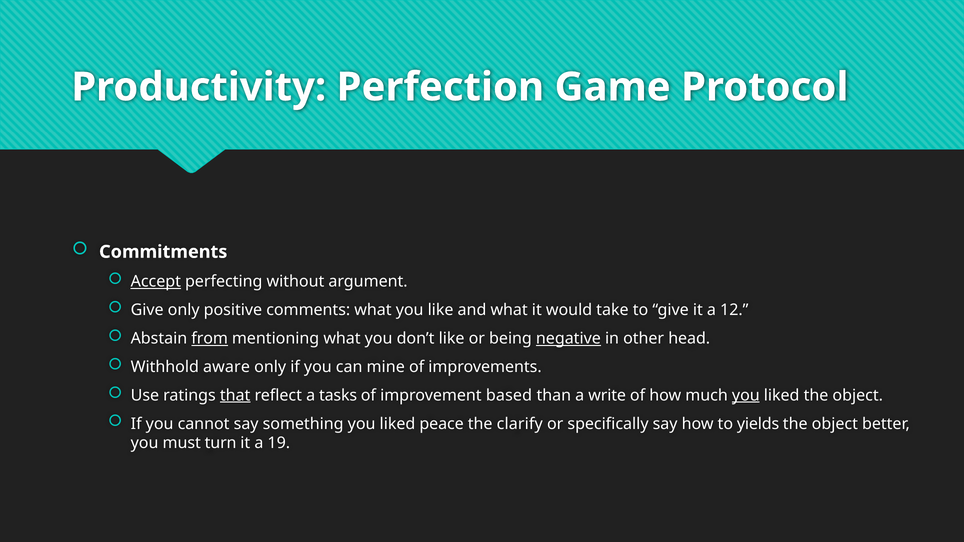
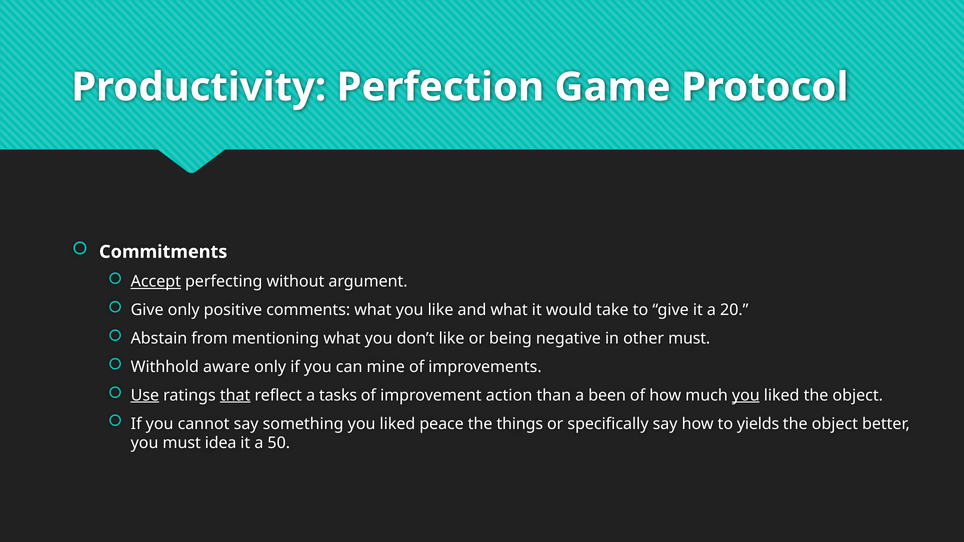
12: 12 -> 20 (734, 310)
from underline: present -> none (210, 339)
negative underline: present -> none (568, 339)
other head: head -> must (689, 339)
Use underline: none -> present (145, 396)
based: based -> action (509, 396)
write: write -> been (607, 396)
clarify: clarify -> things (520, 424)
turn: turn -> idea (221, 443)
19: 19 -> 50 (279, 443)
